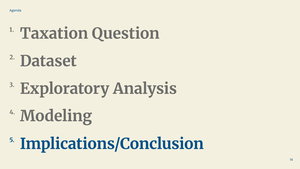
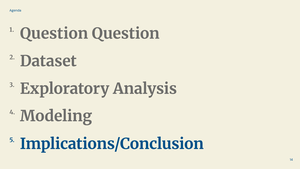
Taxation: Taxation -> Question (54, 34)
